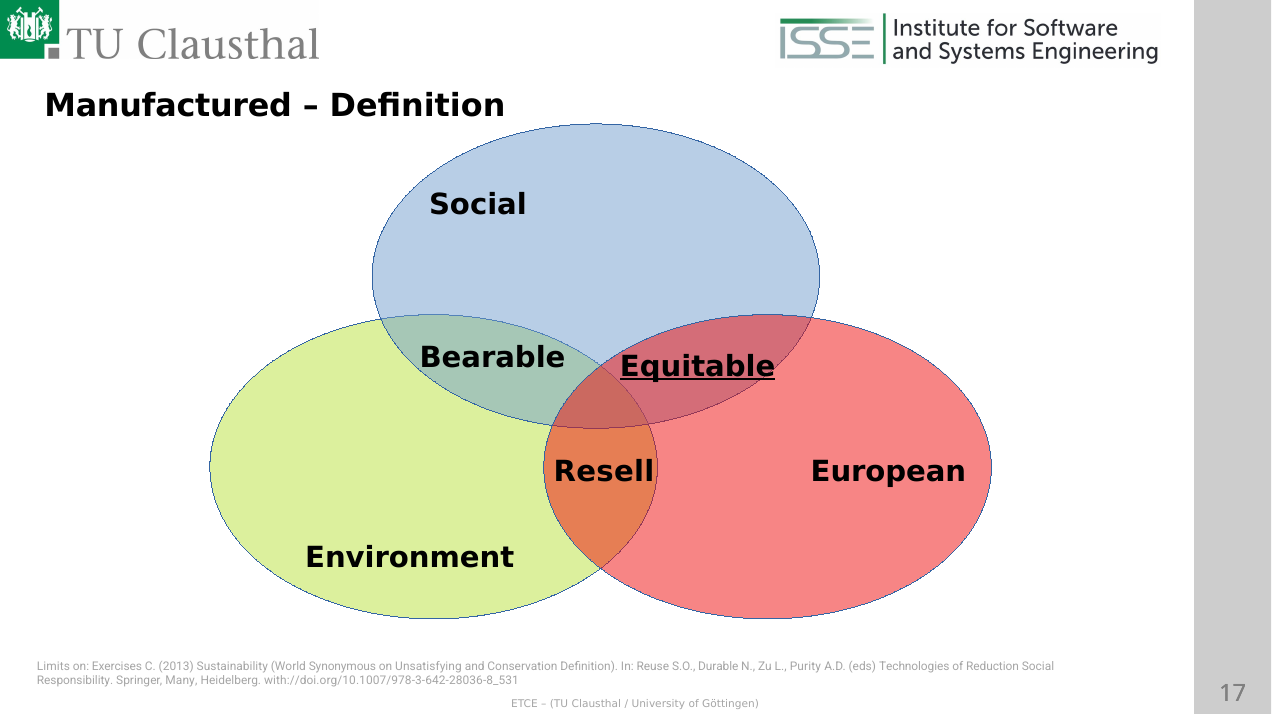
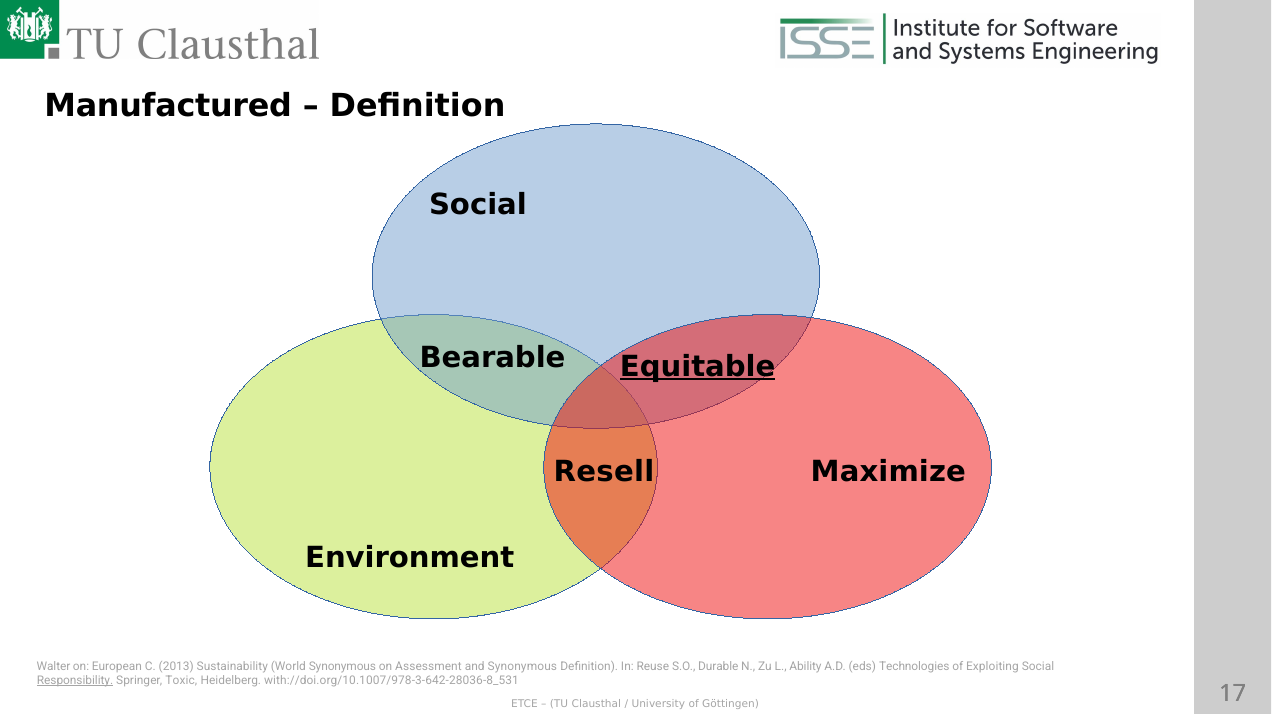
European: European -> Maximize (888, 472)
Limits: Limits -> Walter (53, 667)
Exercises: Exercises -> European (117, 667)
Unsatisfying: Unsatisfying -> Assessment (429, 667)
and Conservation: Conservation -> Synonymous (522, 667)
Purity: Purity -> Ability (806, 667)
Reduction: Reduction -> Exploiting (992, 667)
Responsibility underline: none -> present (75, 681)
Many: Many -> Toxic (181, 681)
